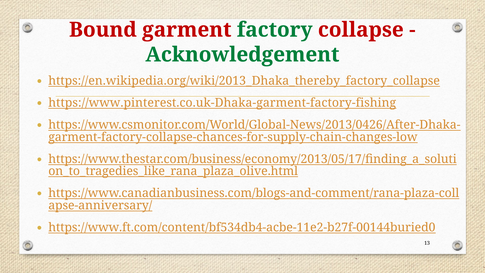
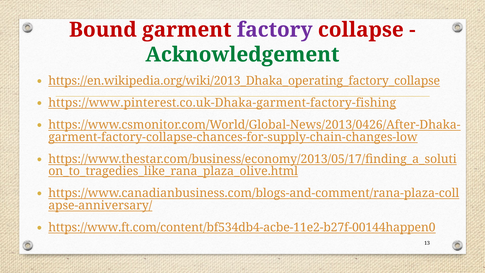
factory colour: green -> purple (275, 30)
https://en.wikipedia.org/wiki/2013_Dhaka_thereby_factory_collapse: https://en.wikipedia.org/wiki/2013_Dhaka_thereby_factory_collapse -> https://en.wikipedia.org/wiki/2013_Dhaka_operating_factory_collapse (244, 81)
https://www.ft.com/content/bf534db4-acbe-11e2-b27f-00144buried0: https://www.ft.com/content/bf534db4-acbe-11e2-b27f-00144buried0 -> https://www.ft.com/content/bf534db4-acbe-11e2-b27f-00144happen0 (242, 227)
